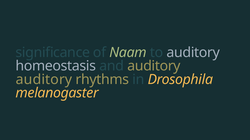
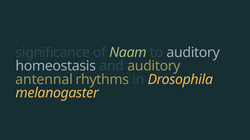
auditory: auditory -> antennal (44, 80)
